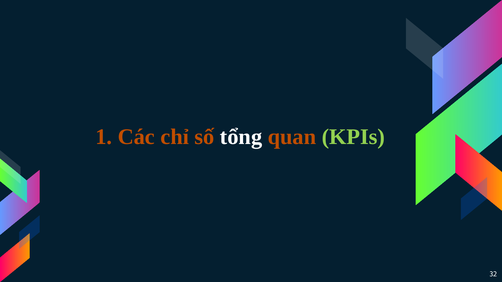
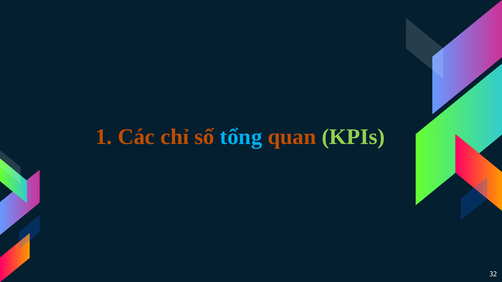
tổng colour: white -> light blue (241, 137)
